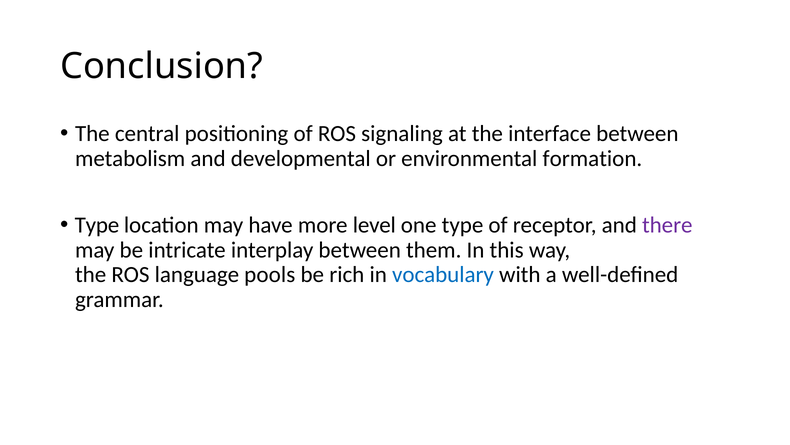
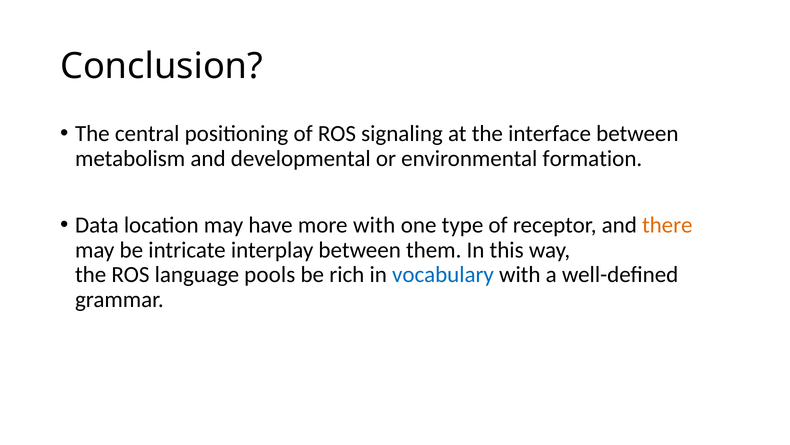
Type: Type -> Data (97, 225)
more level: level -> with (374, 225)
there colour: purple -> orange (667, 225)
